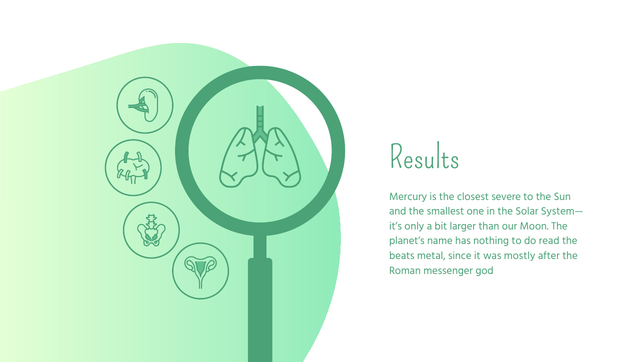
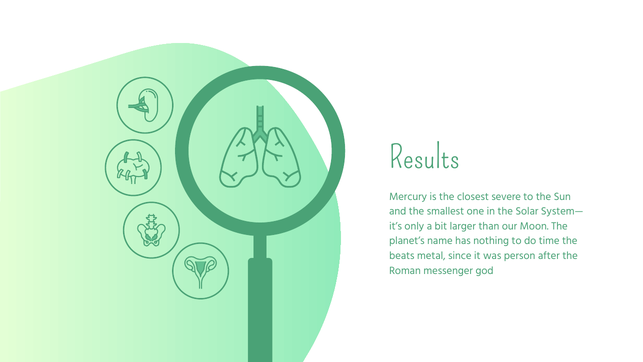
read: read -> time (549, 241)
mostly: mostly -> person (520, 256)
